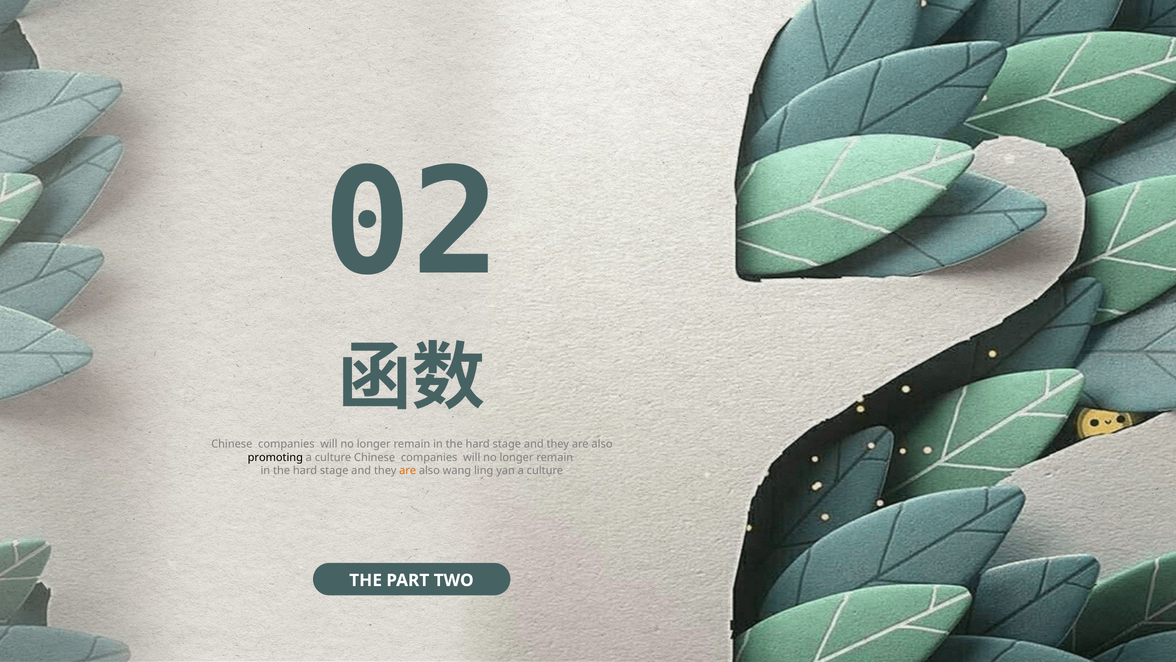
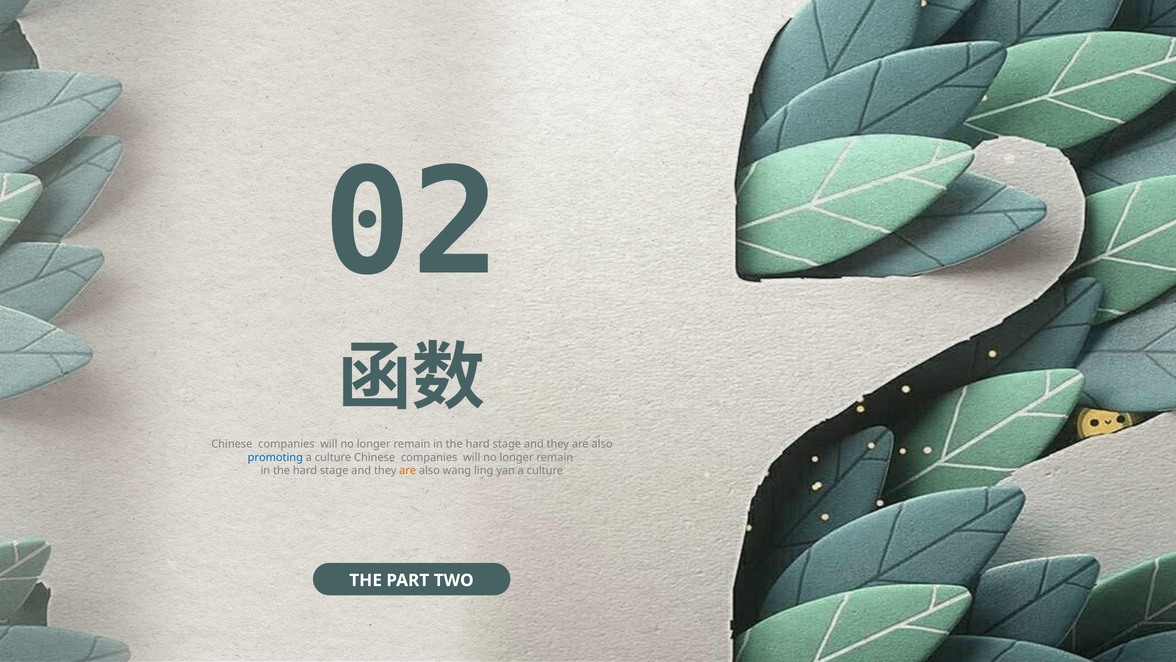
promoting colour: black -> blue (275, 457)
